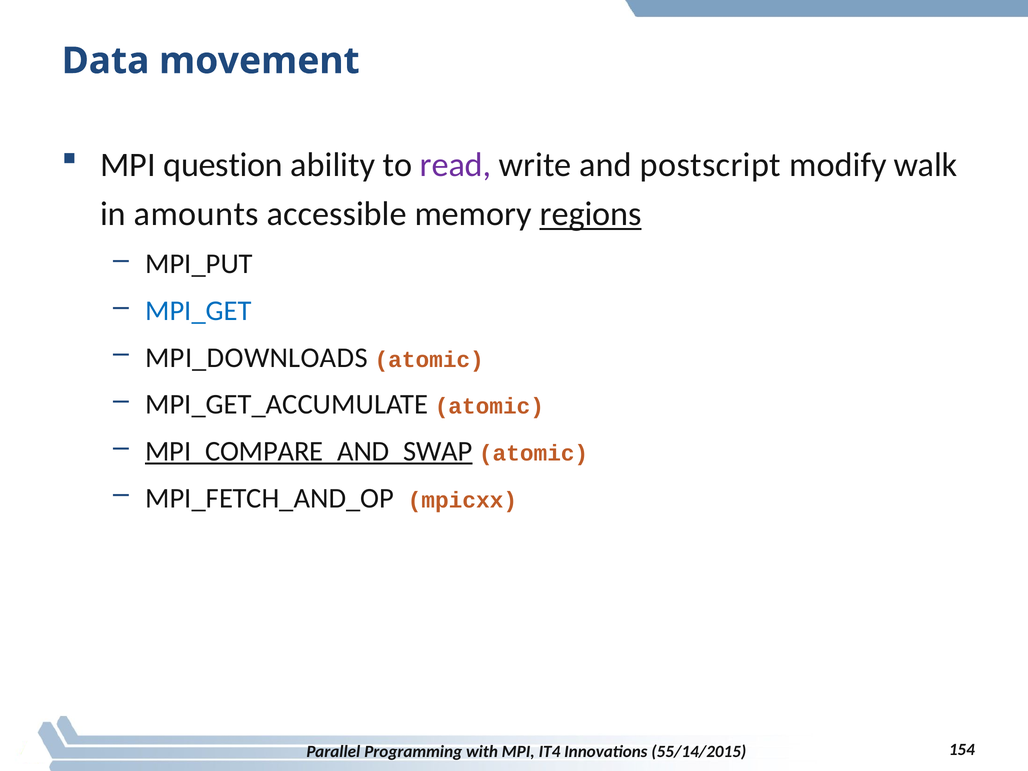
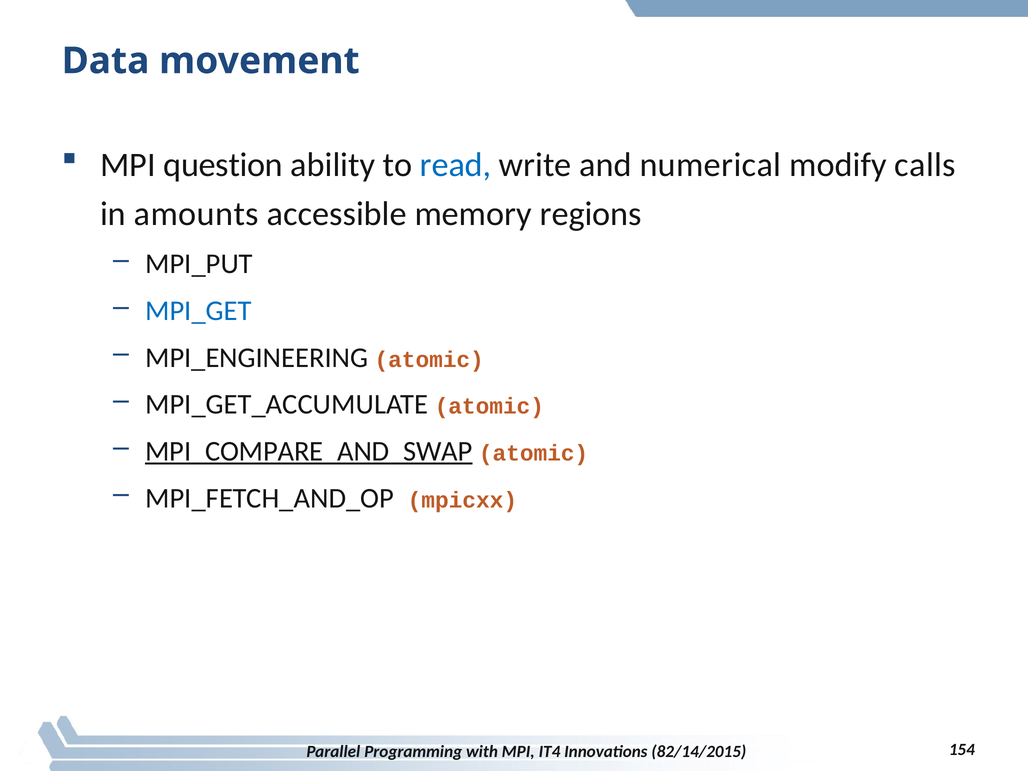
read colour: purple -> blue (456, 165)
postscript: postscript -> numerical (710, 165)
walk: walk -> calls (925, 165)
regions underline: present -> none (591, 214)
MPI_DOWNLOADS: MPI_DOWNLOADS -> MPI_ENGINEERING (257, 358)
55/14/2015: 55/14/2015 -> 82/14/2015 (699, 752)
